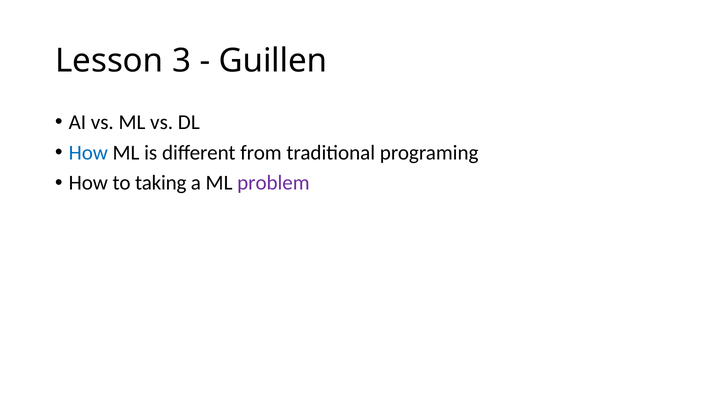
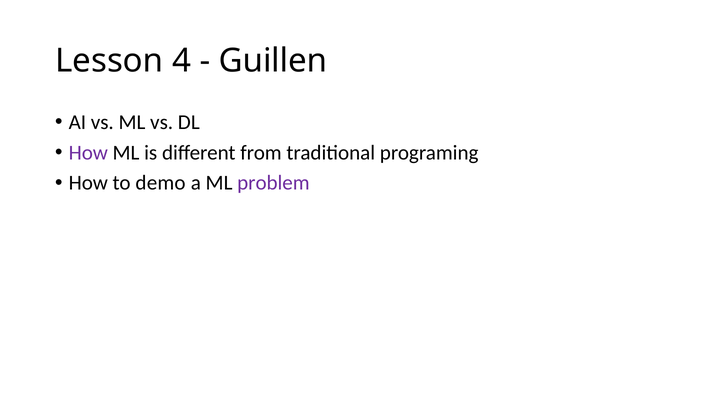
3: 3 -> 4 (181, 61)
How colour: blue -> purple (88, 153)
taking: taking -> demo (161, 183)
